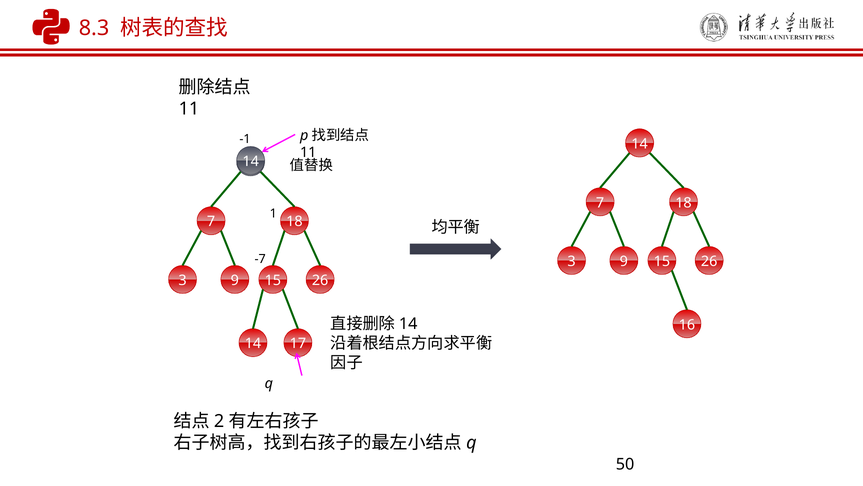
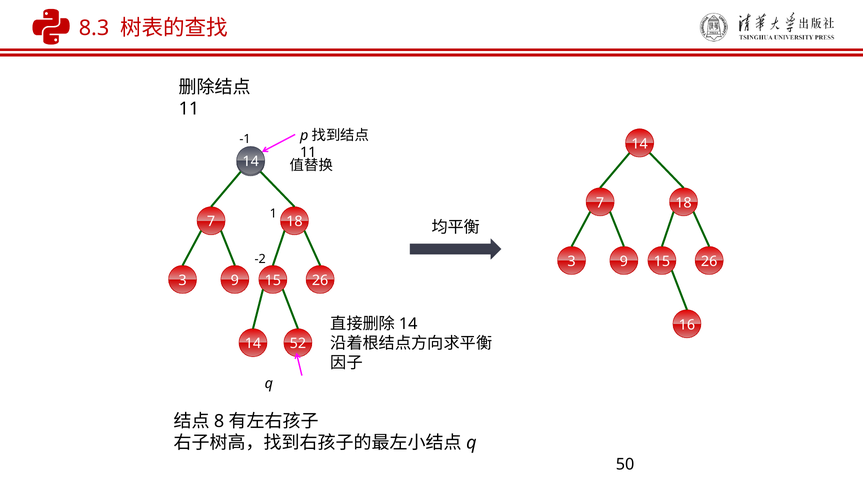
-7: -7 -> -2 (260, 259)
17: 17 -> 52 (298, 343)
2: 2 -> 8 (219, 421)
